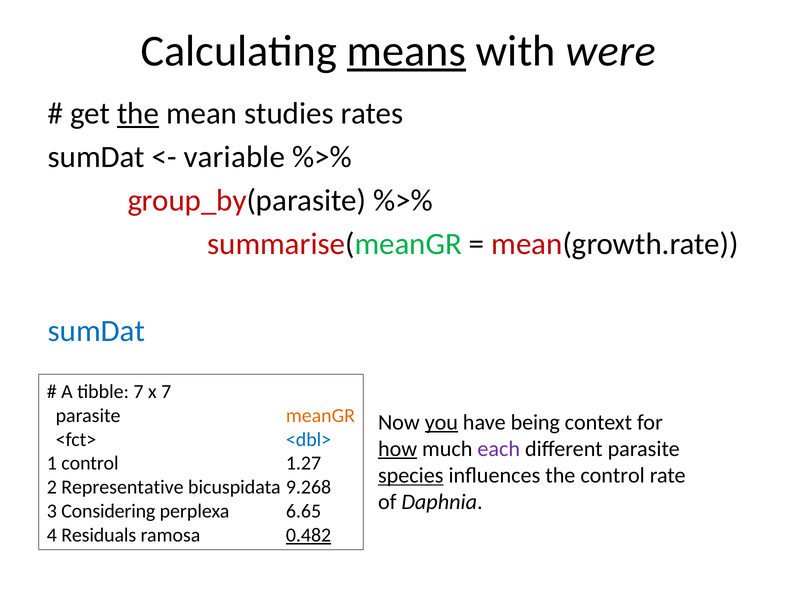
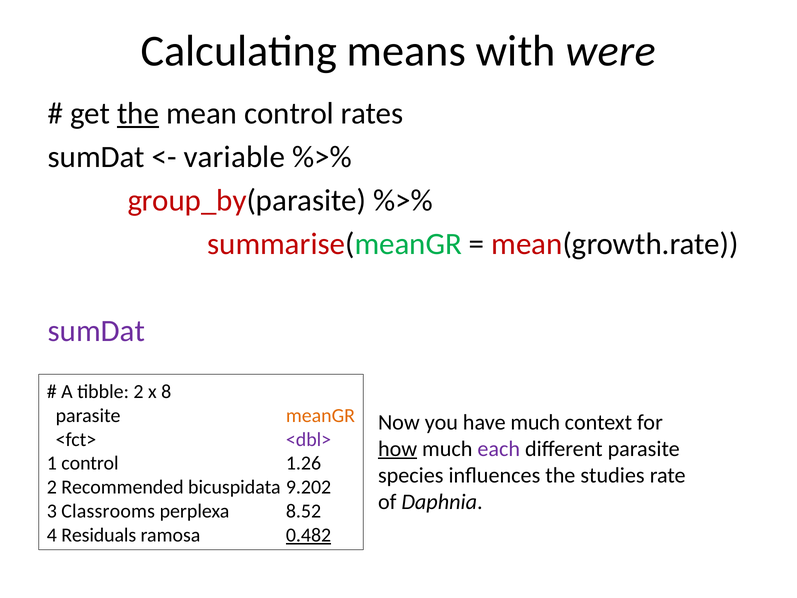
means underline: present -> none (406, 51)
mean studies: studies -> control (289, 114)
sumDat colour: blue -> purple (96, 331)
tibble 7: 7 -> 2 (138, 391)
x 7: 7 -> 8 (166, 391)
you underline: present -> none (441, 422)
have being: being -> much (535, 422)
<dbl> colour: blue -> purple (309, 439)
1.27: 1.27 -> 1.26 (304, 463)
species underline: present -> none (411, 475)
the control: control -> studies (613, 475)
Representative: Representative -> Recommended (122, 487)
9.268: 9.268 -> 9.202 (309, 487)
Considering: Considering -> Classrooms (108, 511)
6.65: 6.65 -> 8.52 (304, 511)
